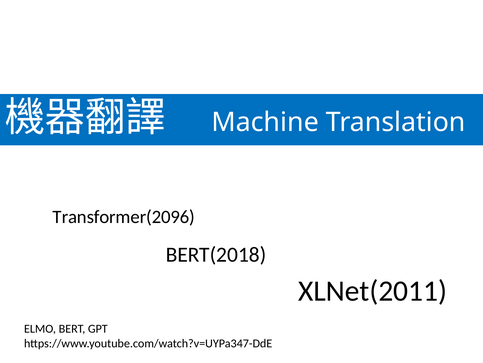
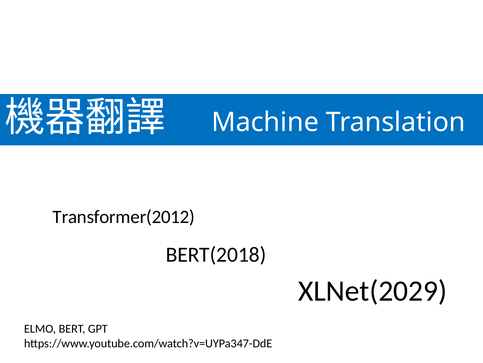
Transformer(2096: Transformer(2096 -> Transformer(2012 (124, 217)
XLNet(2011: XLNet(2011 -> XLNet(2029 (373, 291)
